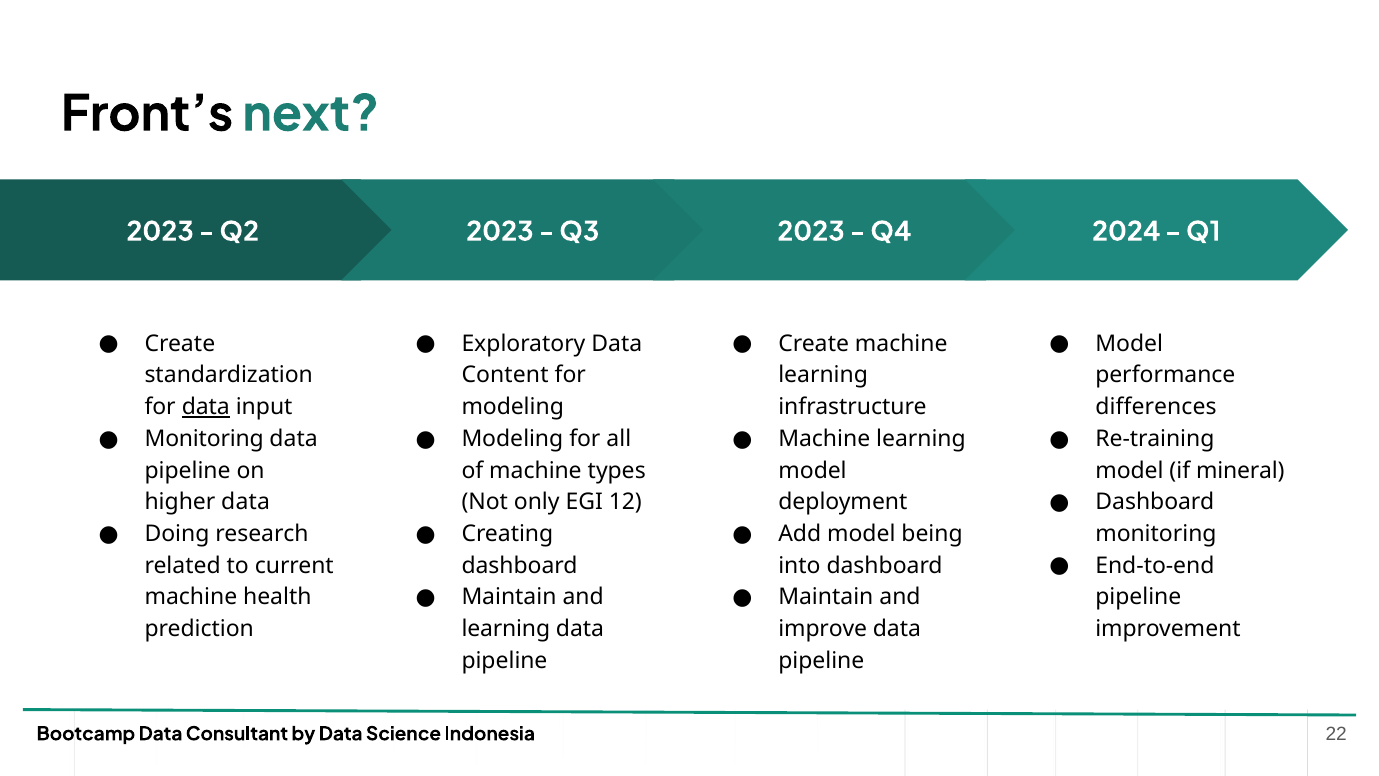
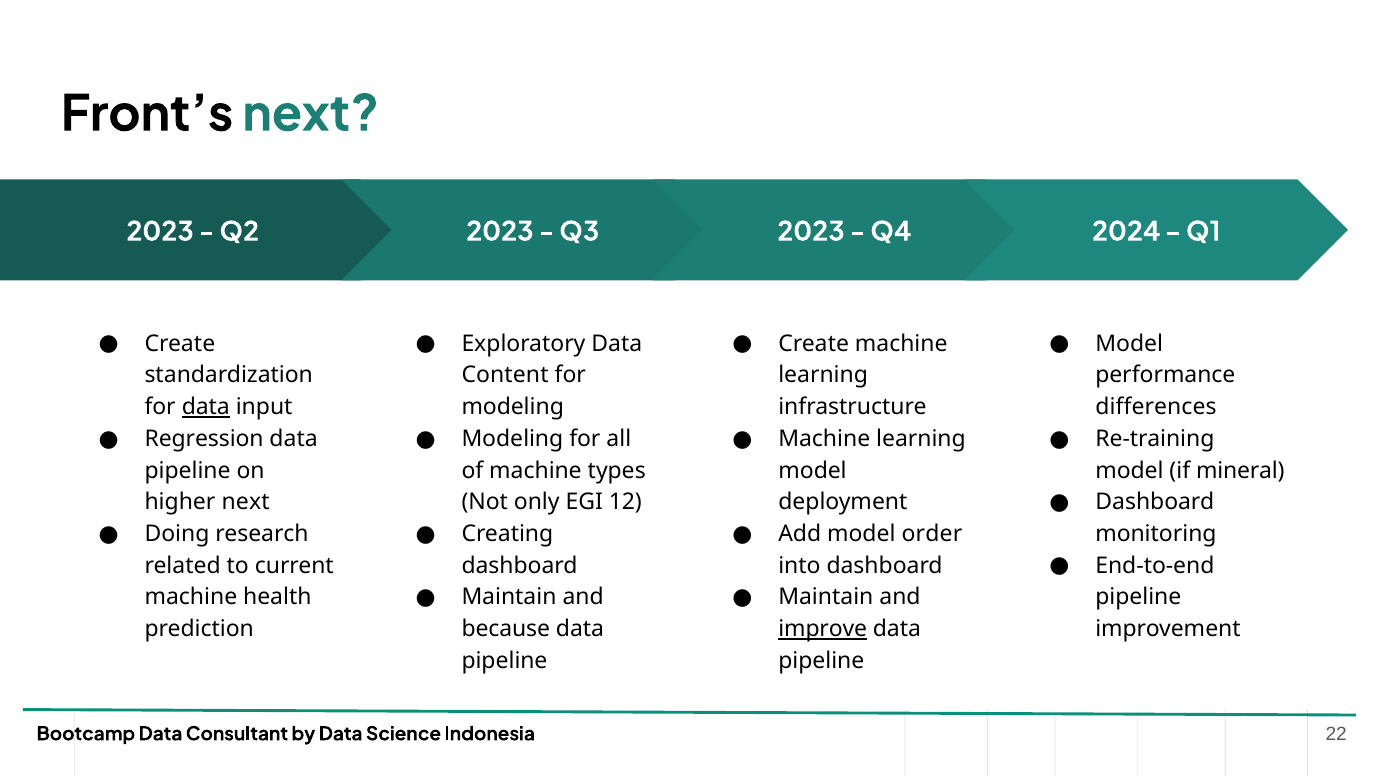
Monitoring: Monitoring -> Regression (204, 439)
higher data: data -> next (246, 502)
being: being -> order (932, 534)
learning: learning -> because (506, 629)
improve underline: none -> present (823, 629)
